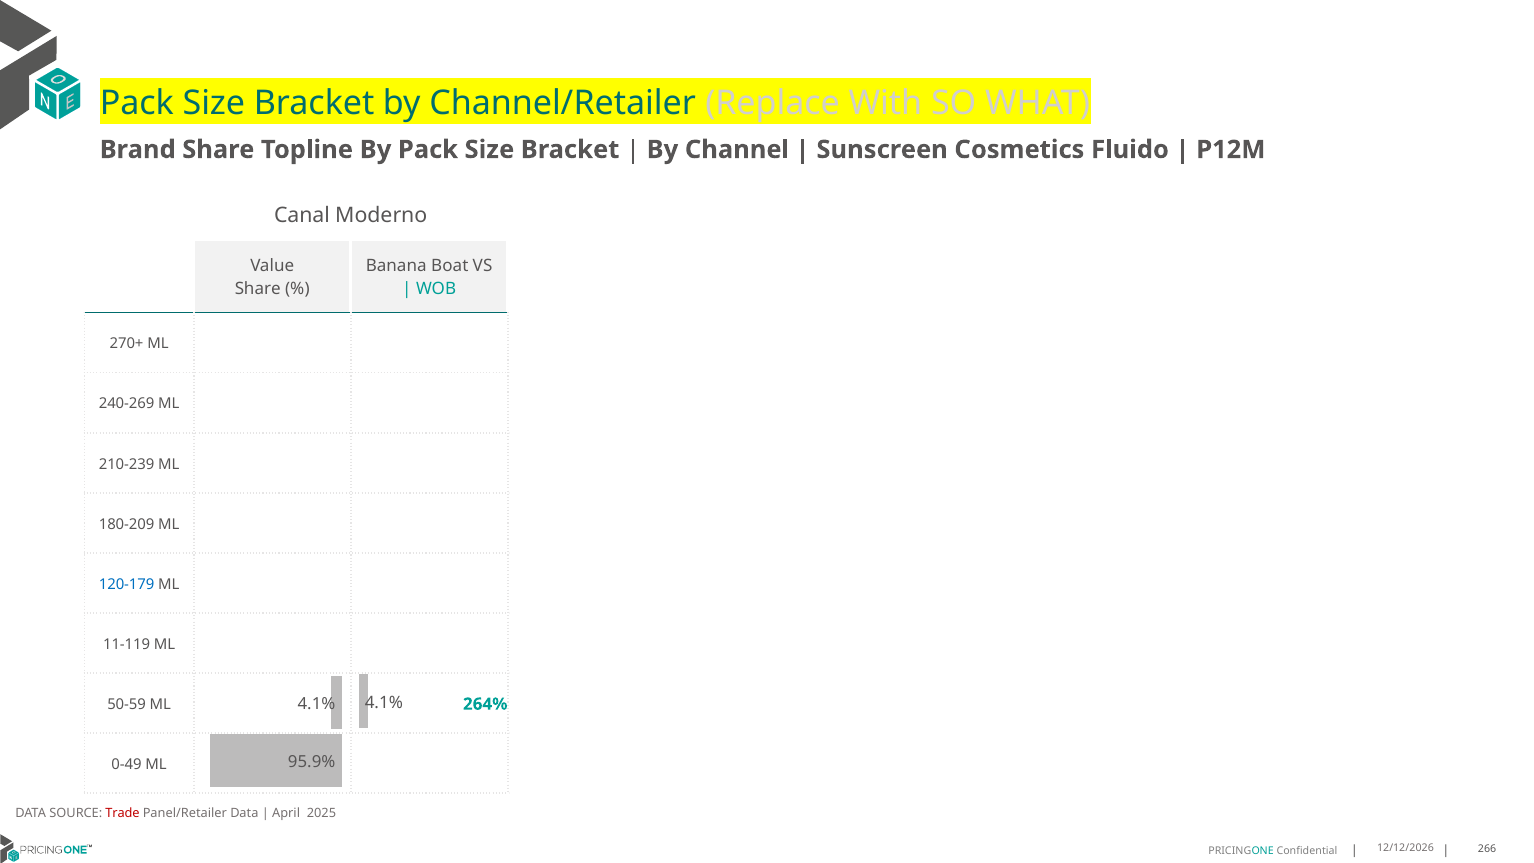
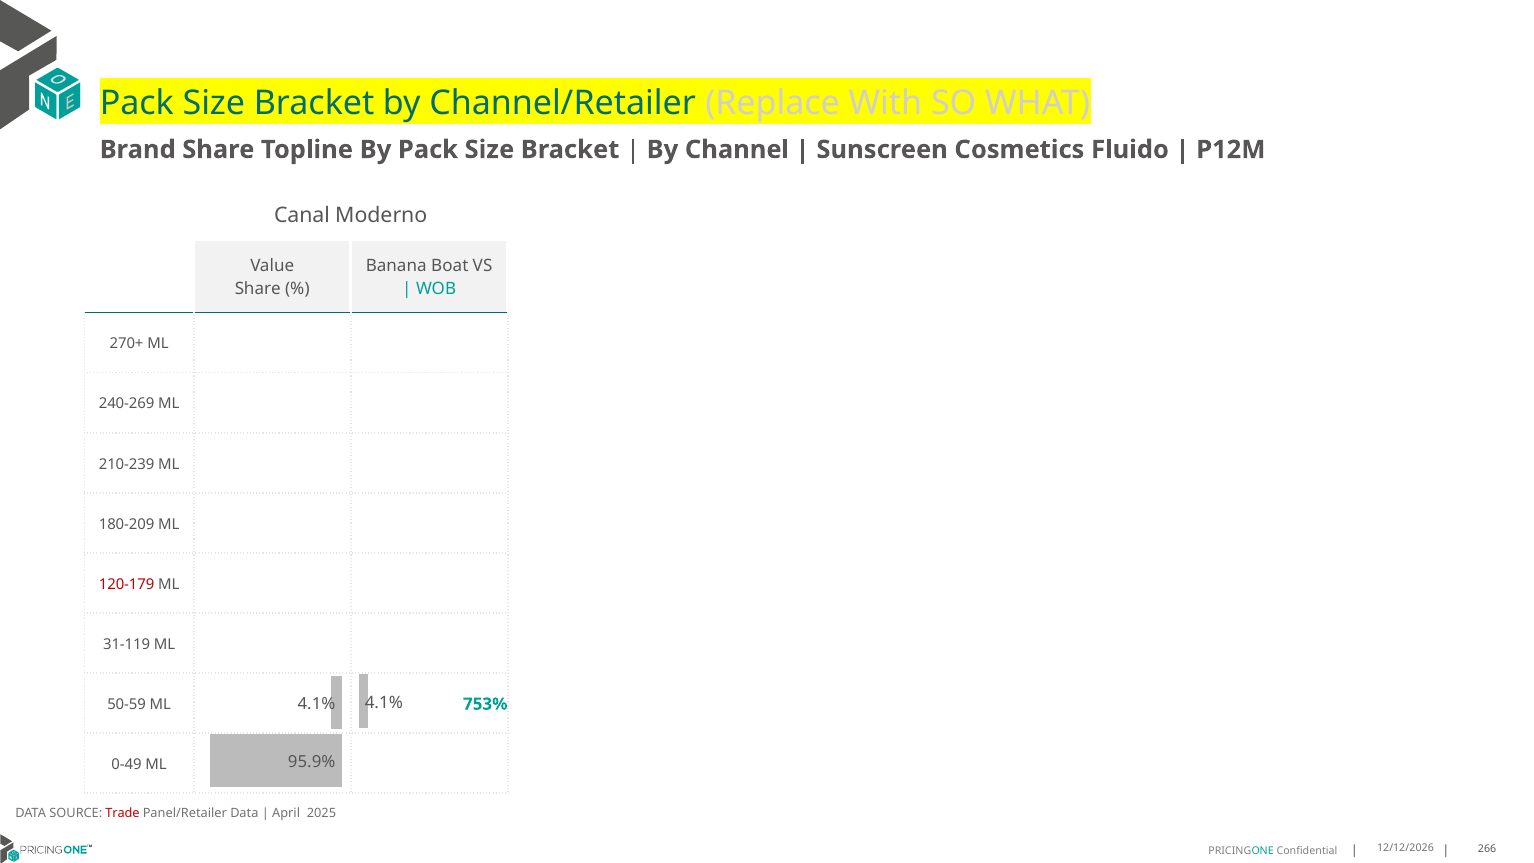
120-179 colour: blue -> red (127, 584)
11-119: 11-119 -> 31-119 (127, 644)
264%: 264% -> 753% (485, 704)
